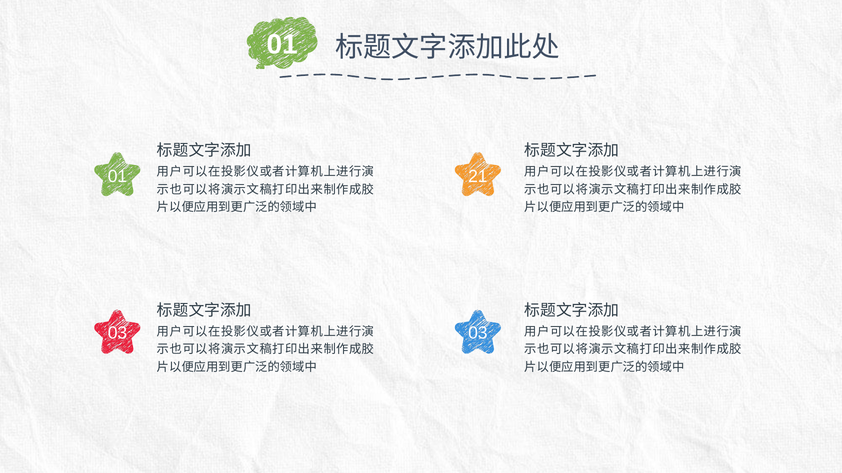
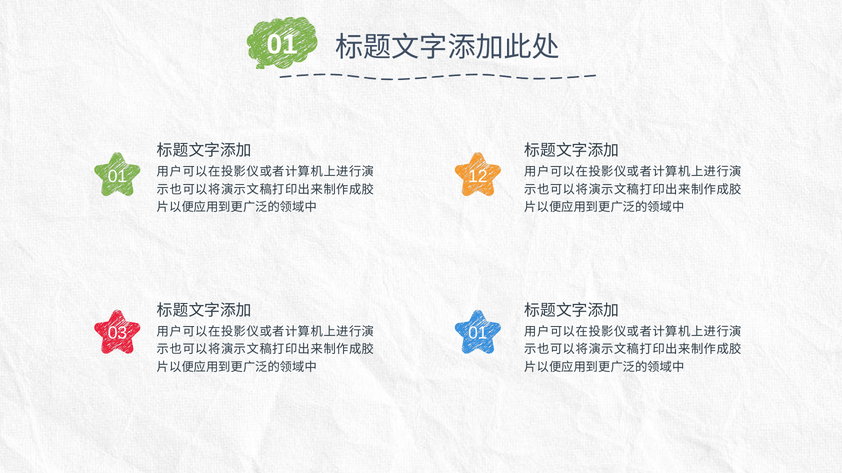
21: 21 -> 12 (478, 177)
03 03: 03 -> 01 (478, 333)
